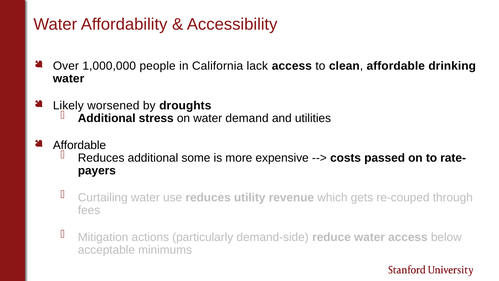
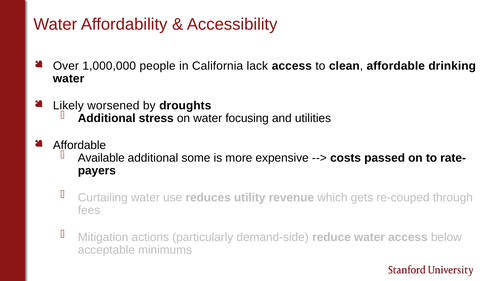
demand: demand -> focusing (247, 118)
Reduces: Reduces -> Available (101, 158)
